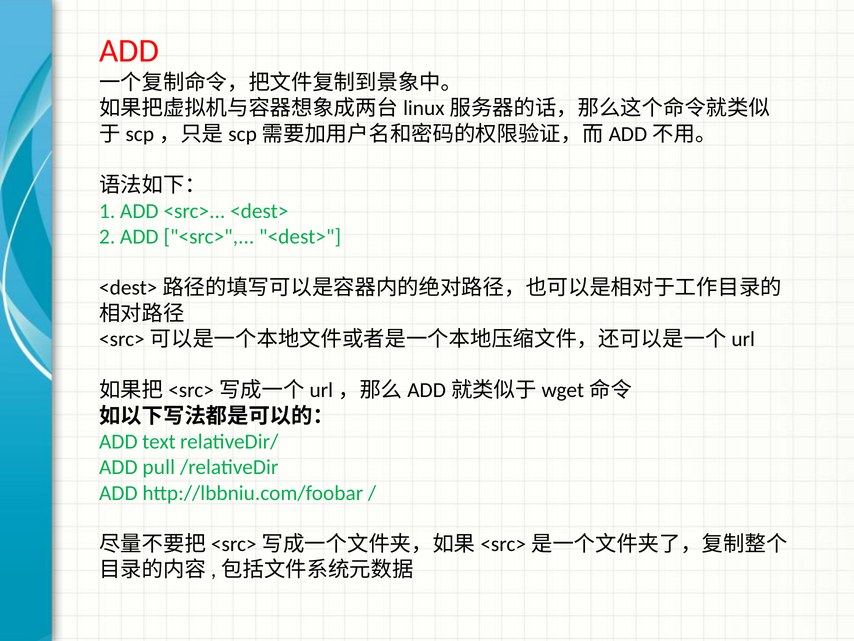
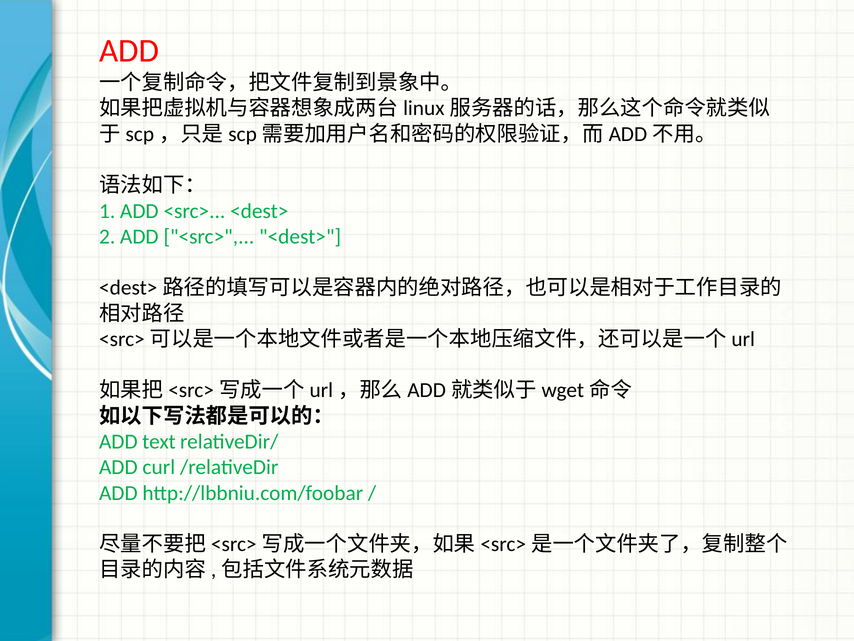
pull: pull -> curl (159, 467)
